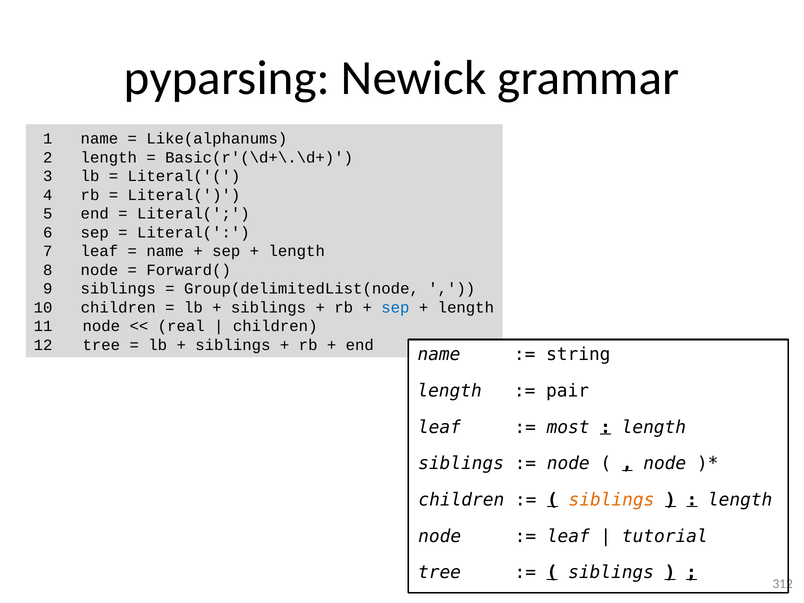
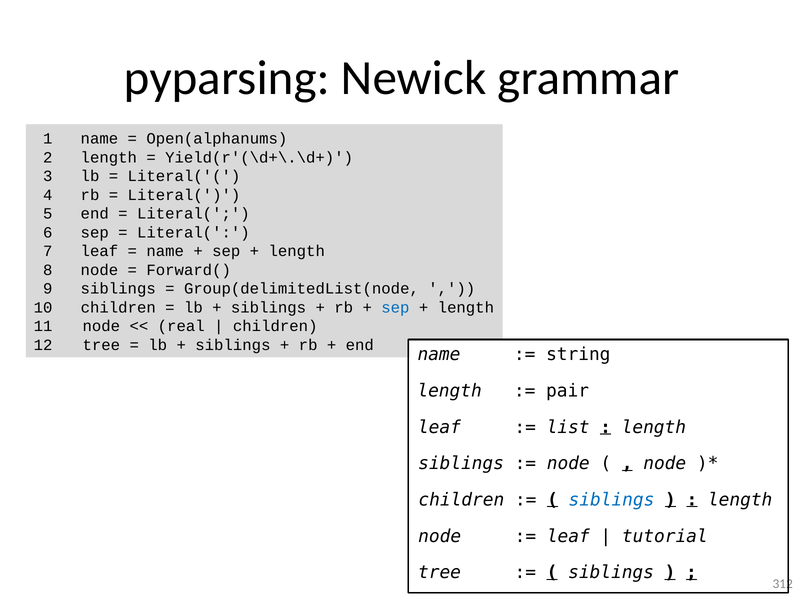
Like(alphanums: Like(alphanums -> Open(alphanums (217, 139)
Basic(r'(\d+\.\d+: Basic(r'(\d+\.\d+ -> Yield(r'(\d+\.\d+ (259, 157)
most: most -> list (568, 427)
siblings colour: orange -> blue (611, 500)
